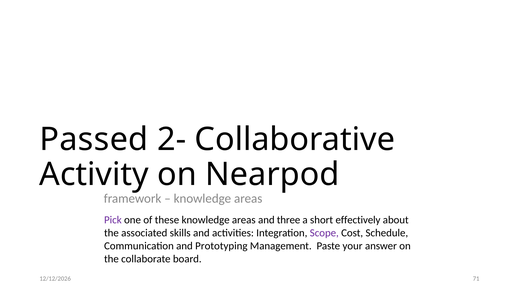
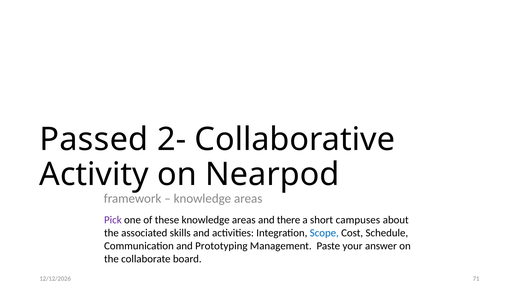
three: three -> there (289, 220)
effectively: effectively -> campuses (358, 220)
Scope colour: purple -> blue (324, 233)
